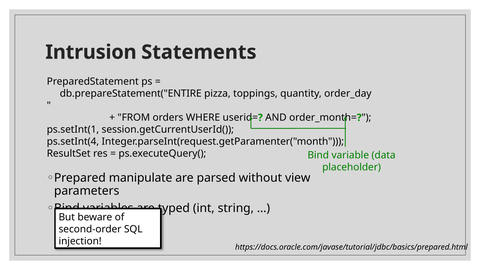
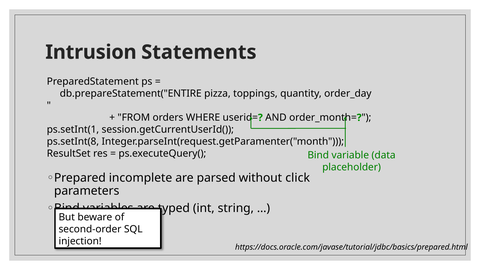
ps.setInt(4: ps.setInt(4 -> ps.setInt(8 (73, 142)
manipulate: manipulate -> incomplete (141, 178)
view: view -> click (298, 178)
